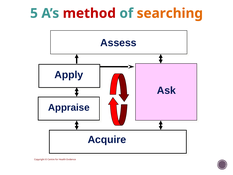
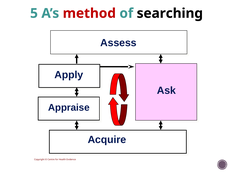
searching colour: orange -> black (170, 13)
